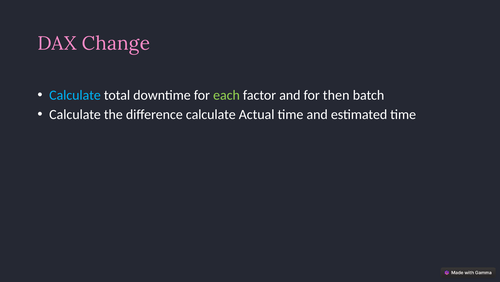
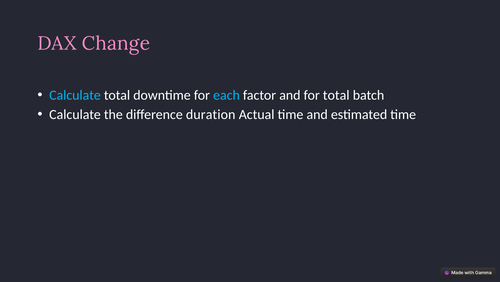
each colour: light green -> light blue (226, 95)
for then: then -> total (336, 95)
difference calculate: calculate -> duration (211, 114)
